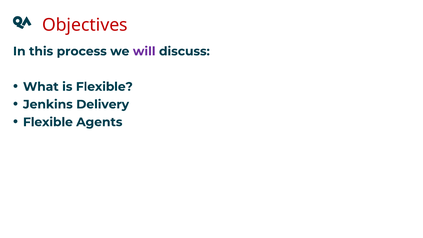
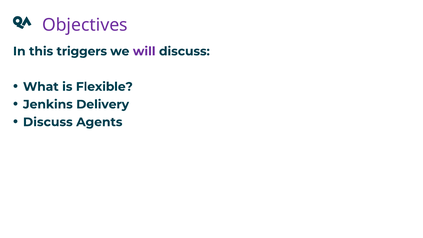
Objectives colour: red -> purple (85, 25)
process: process -> triggers (82, 51)
Flexible: Flexible -> Discuss (48, 122)
